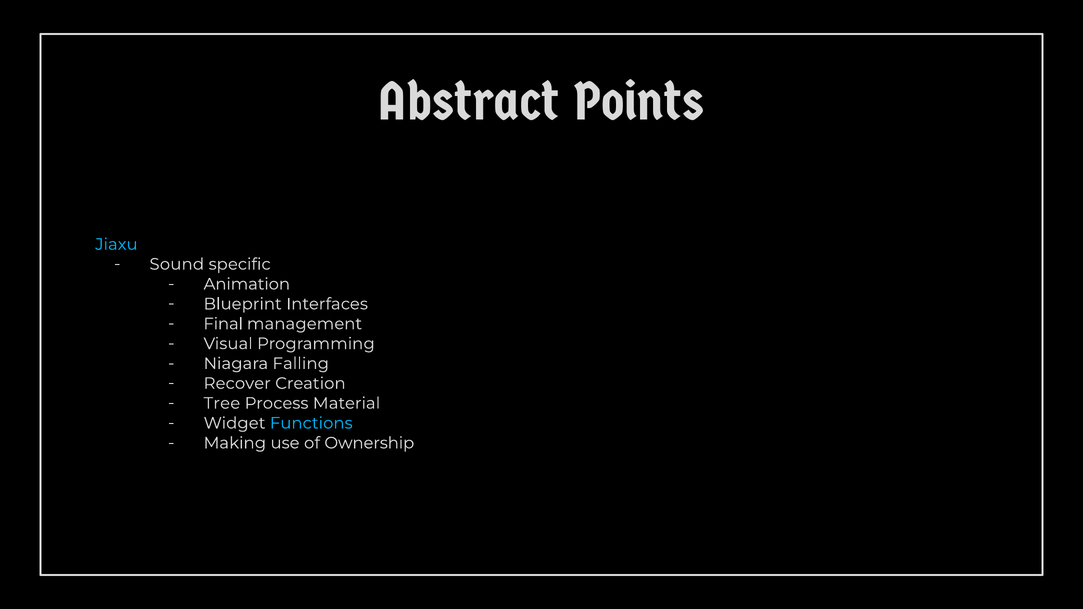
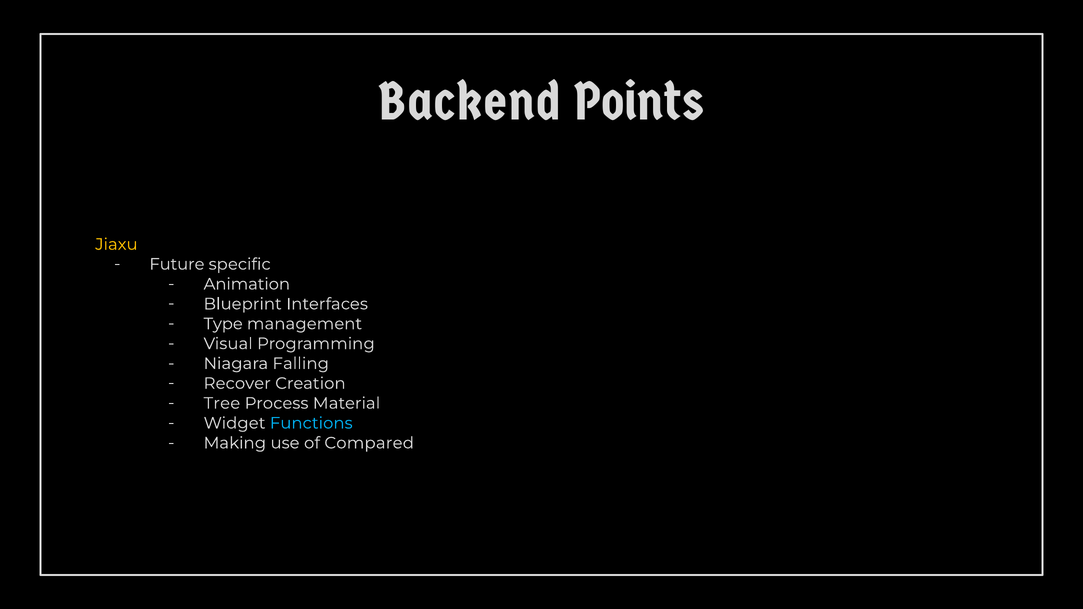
Abstract: Abstract -> Backend (469, 102)
Jiaxu colour: light blue -> yellow (116, 244)
Sound: Sound -> Future (177, 264)
Final: Final -> Type (223, 324)
Ownership: Ownership -> Compared (369, 443)
